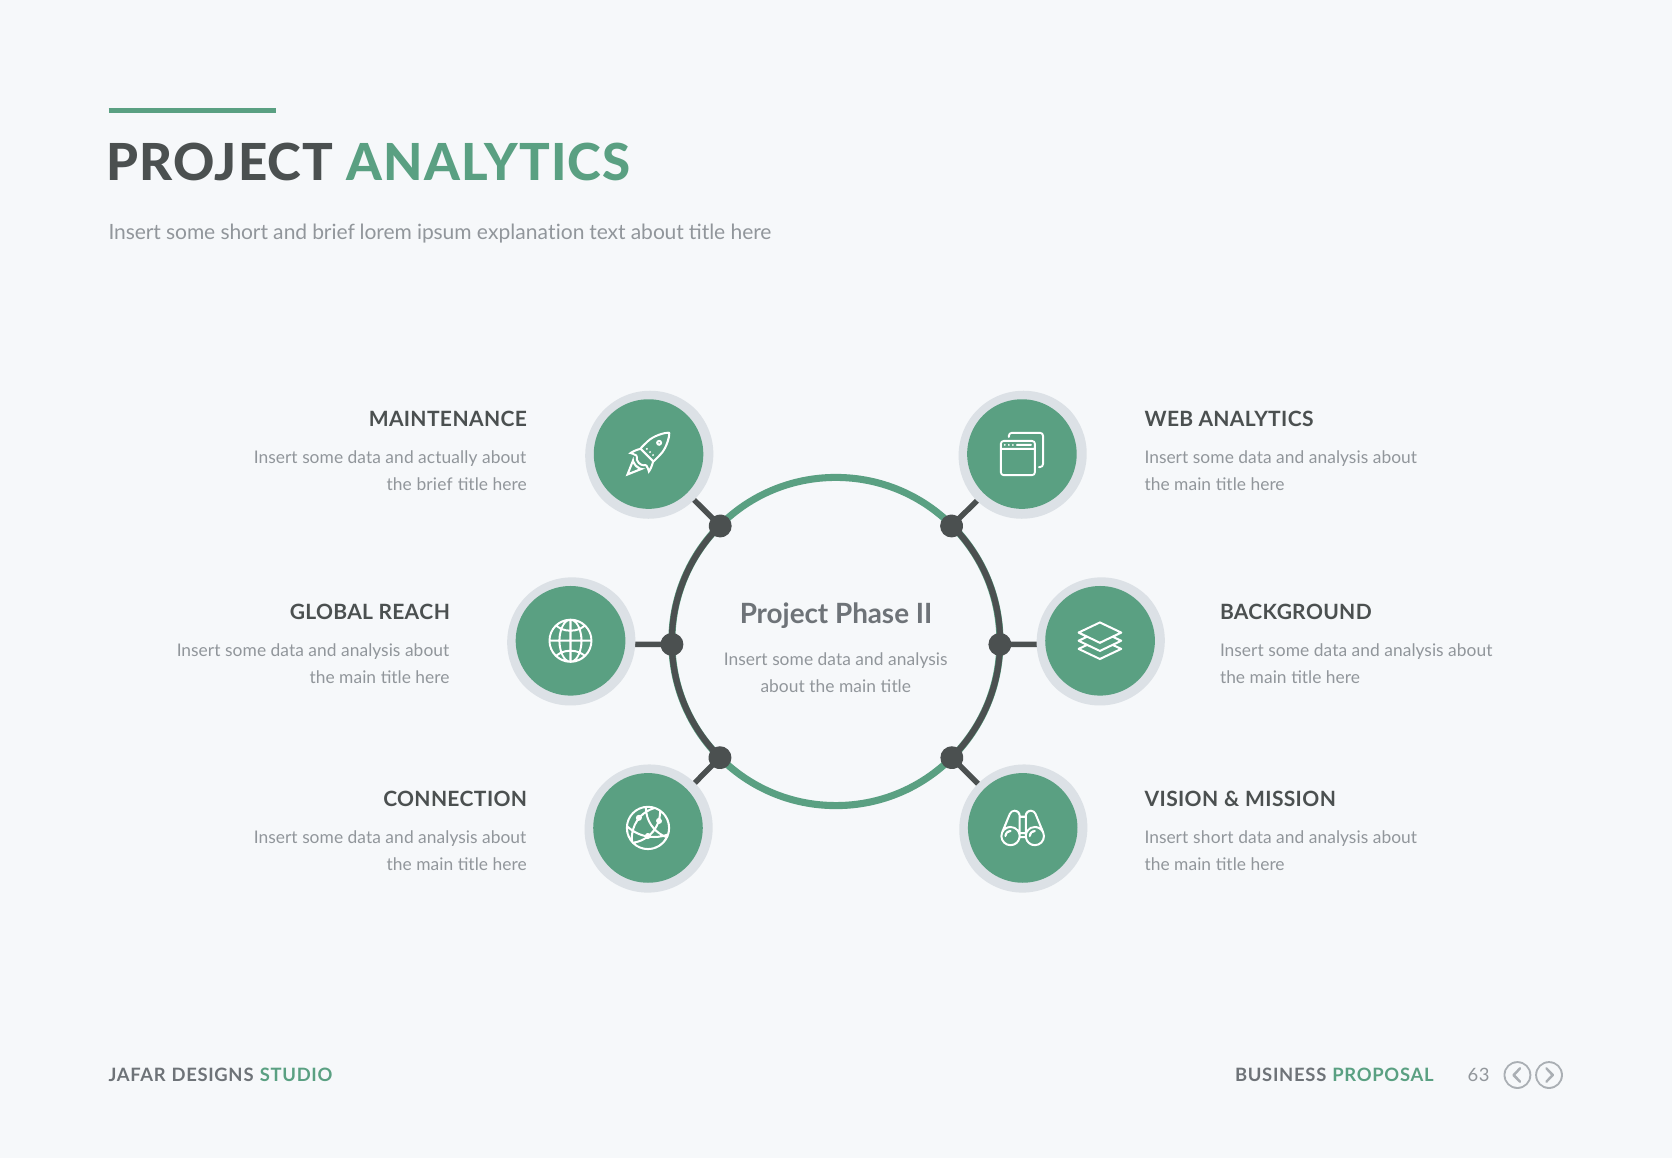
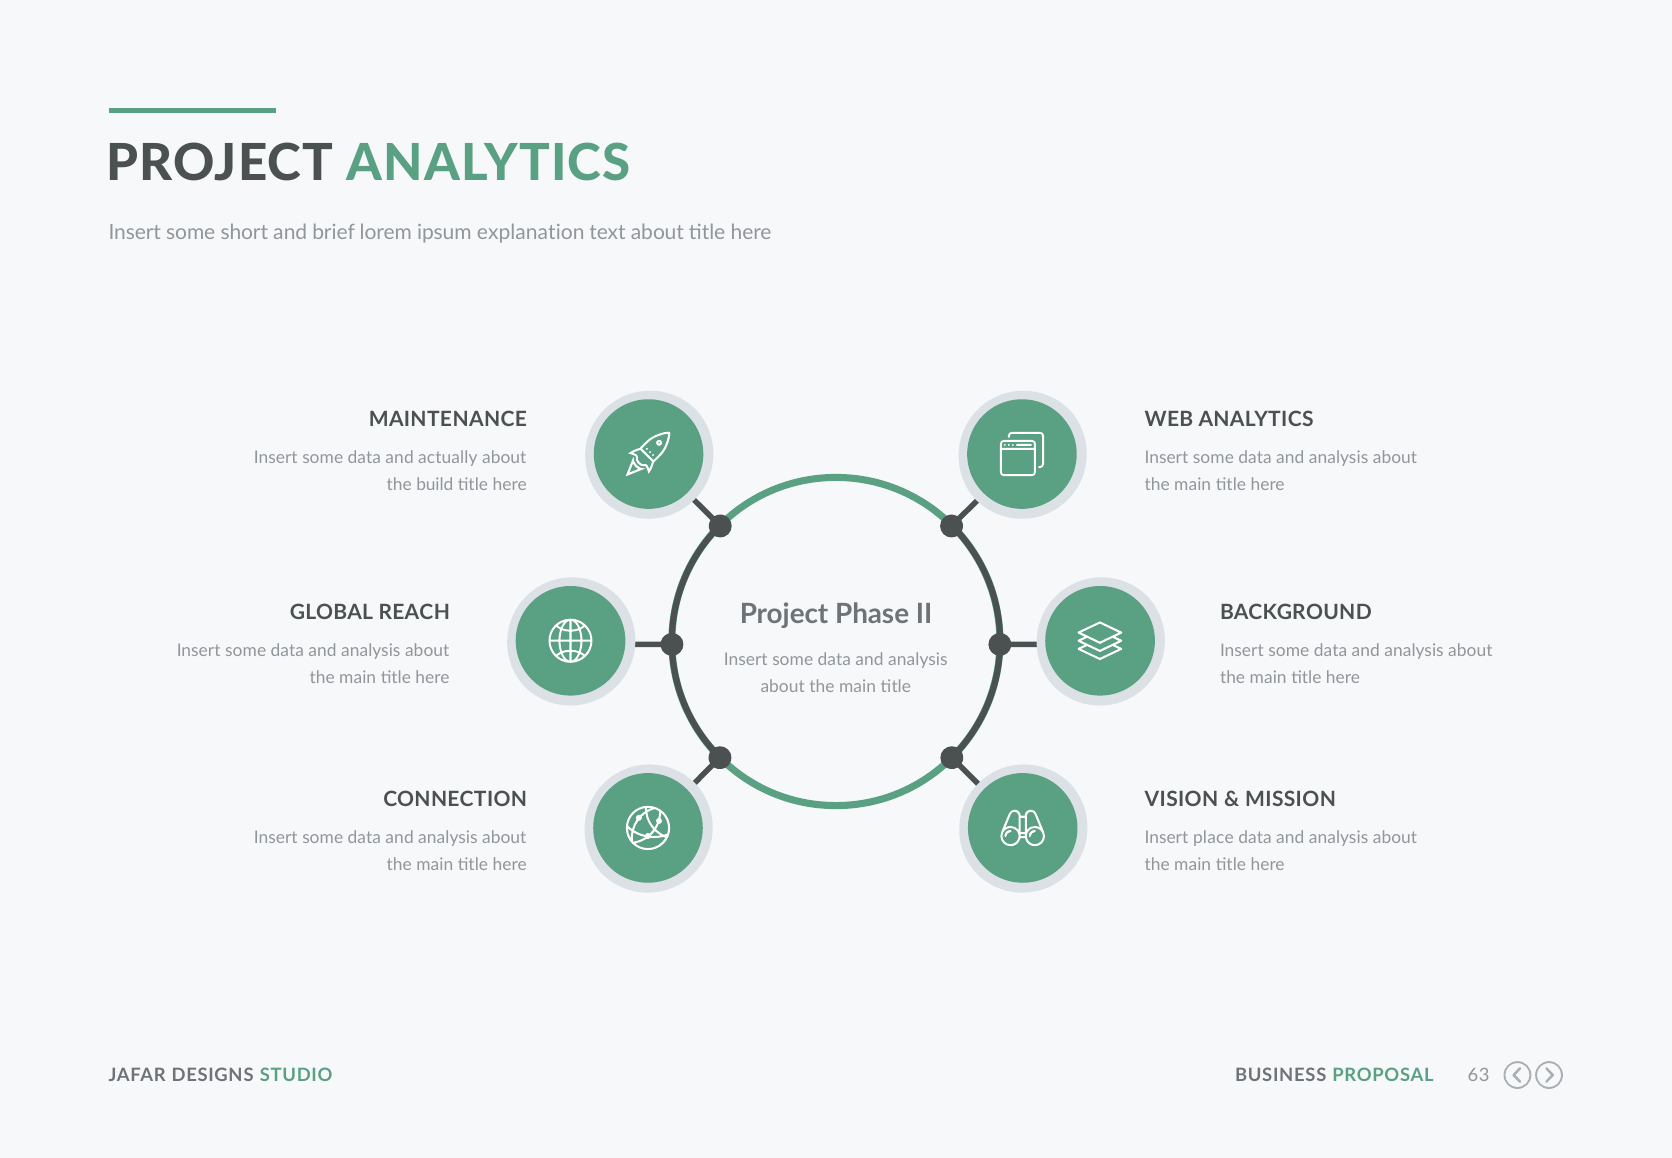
the brief: brief -> build (435, 484)
Insert short: short -> place (1213, 837)
